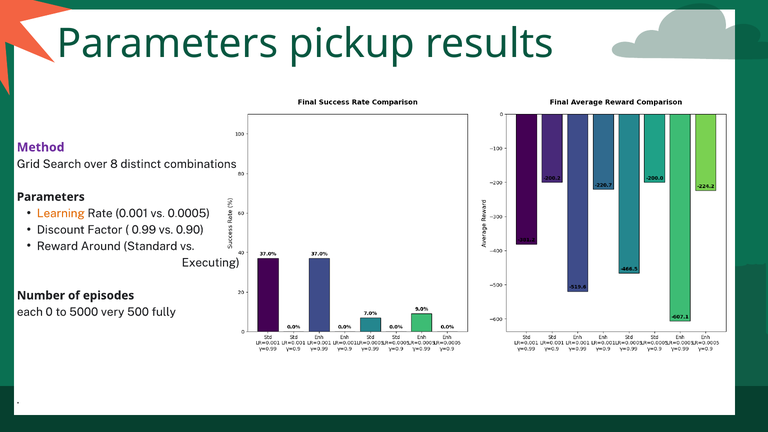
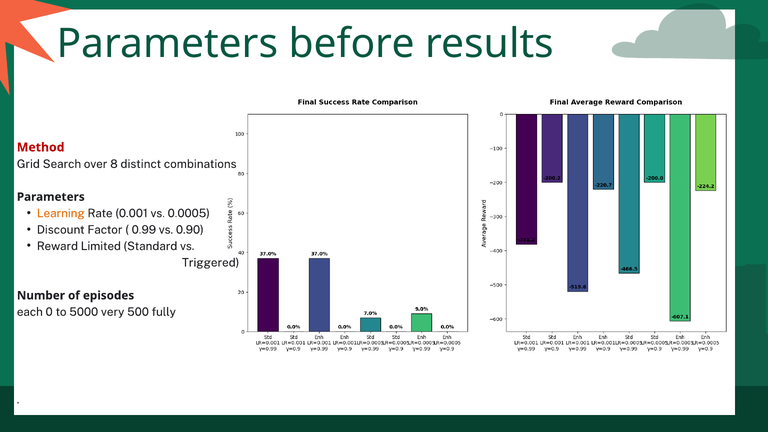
pickup: pickup -> before (352, 44)
Method colour: purple -> red (41, 147)
Around: Around -> Limited (101, 246)
Executing: Executing -> Triggered (211, 263)
